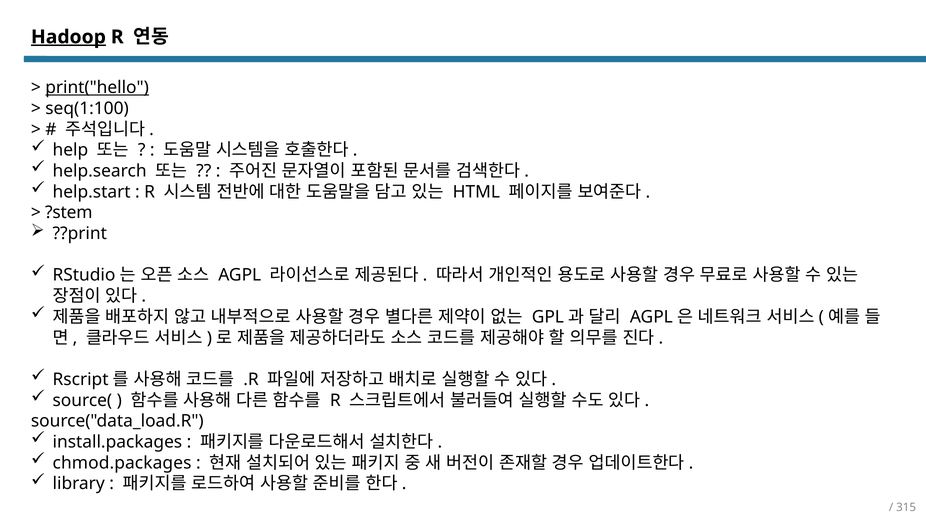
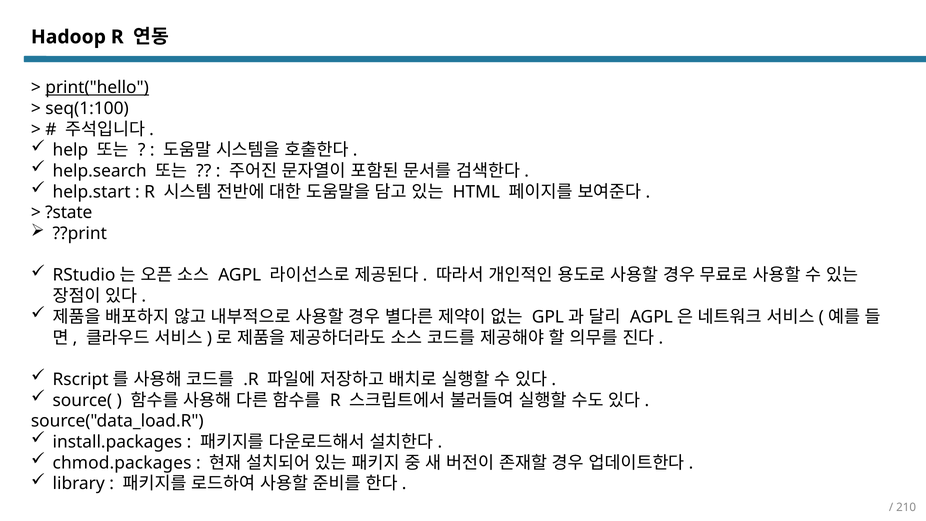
Hadoop underline: present -> none (68, 37)
?stem: ?stem -> ?state (69, 213)
315: 315 -> 210 (906, 507)
